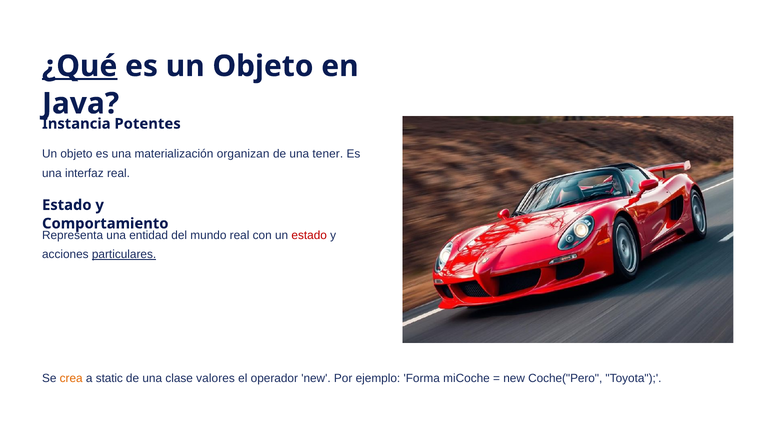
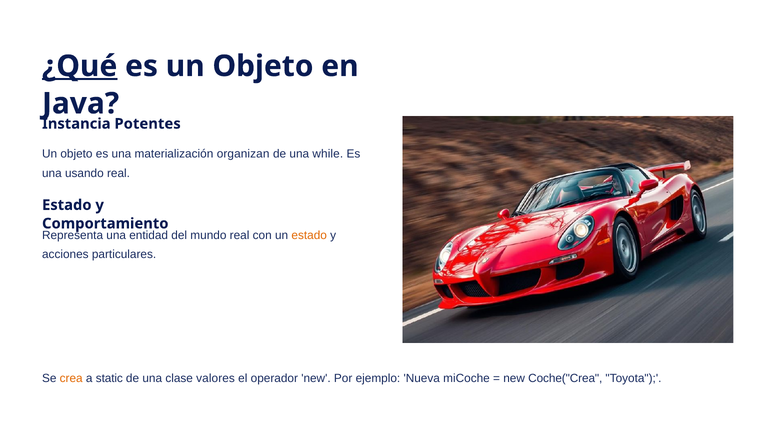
tener: tener -> while (328, 154)
interfaz: interfaz -> usando (84, 173)
estado colour: red -> orange (309, 235)
particulares underline: present -> none (124, 254)
Forma: Forma -> Nueva (422, 378)
Coche("Pero: Coche("Pero -> Coche("Crea (565, 378)
